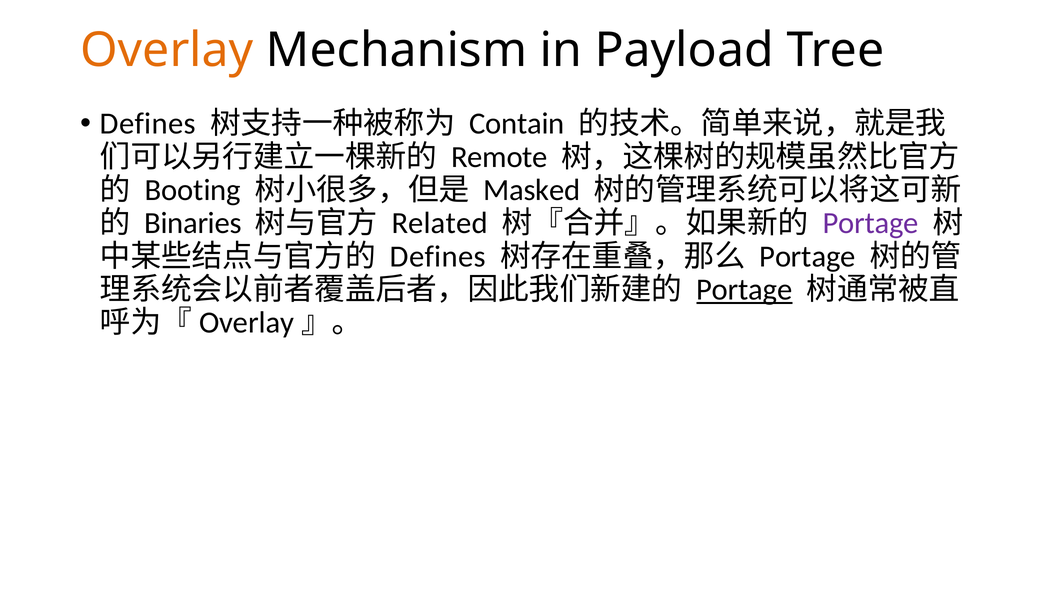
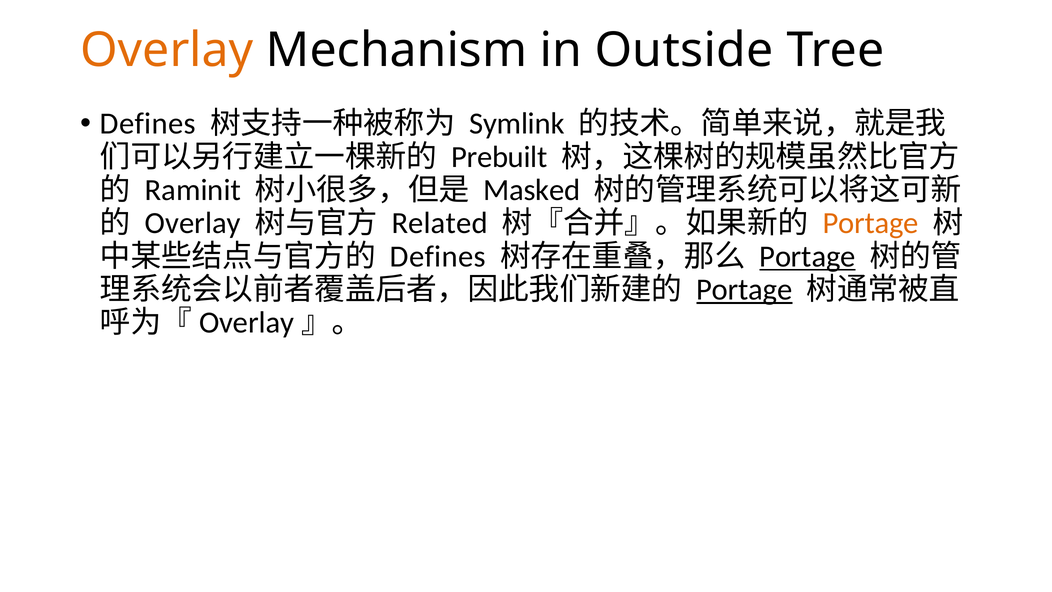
Payload: Payload -> Outside (684, 51)
Contain: Contain -> Symlink (517, 124)
Remote: Remote -> Prebuilt (499, 157)
Booting: Booting -> Raminit (193, 190)
Binaries: Binaries -> Overlay (193, 223)
Portage colour: purple -> orange (871, 223)
Portage underline: none -> present (807, 256)
